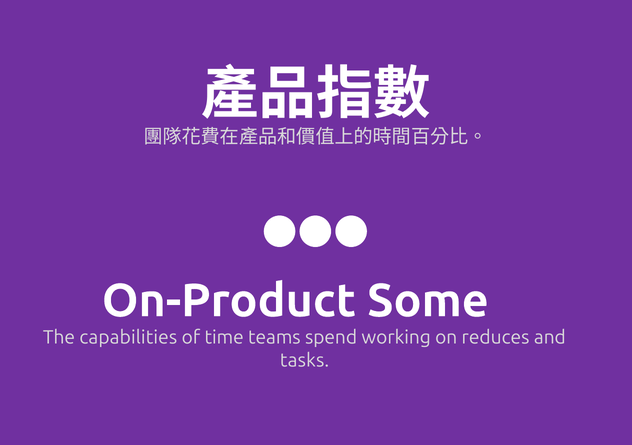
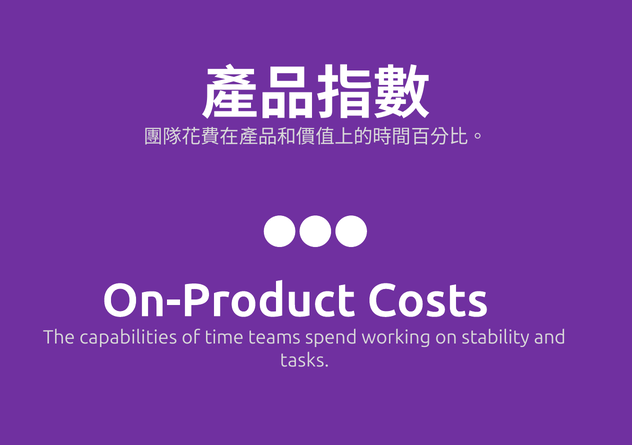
Some: Some -> Costs (428, 301)
reduces: reduces -> stability (496, 338)
